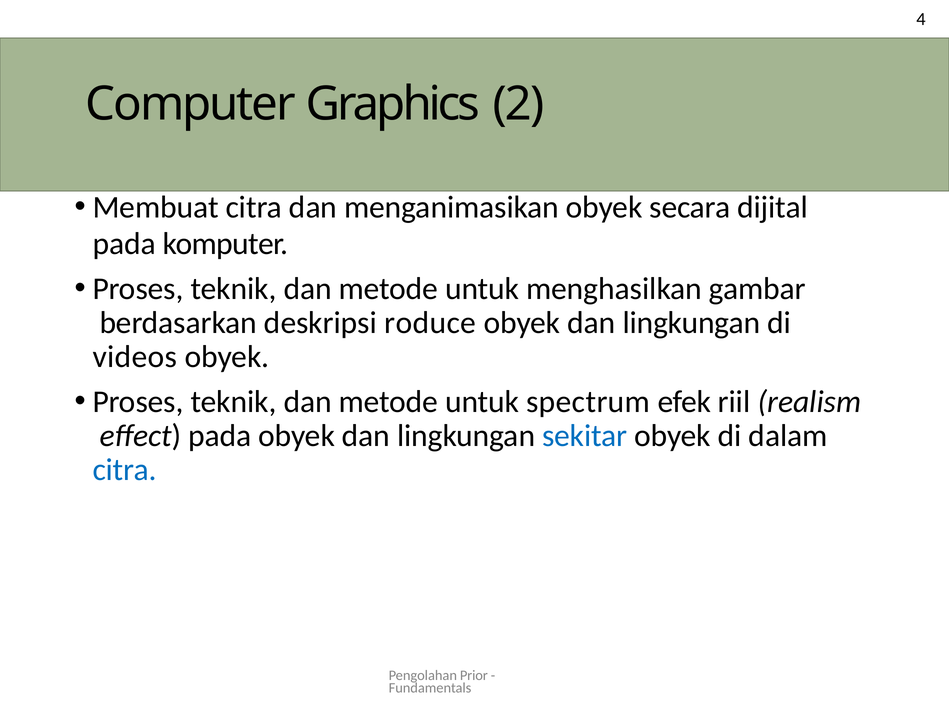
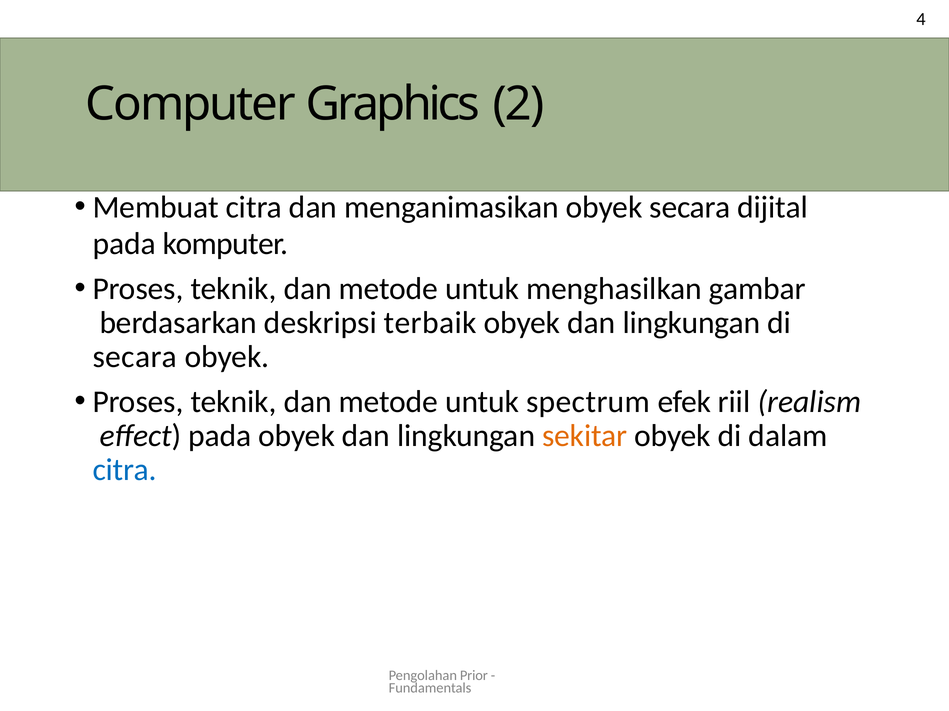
roduce: roduce -> terbaik (430, 323)
videos: videos -> secara (135, 357)
sekitar colour: blue -> orange (585, 436)
